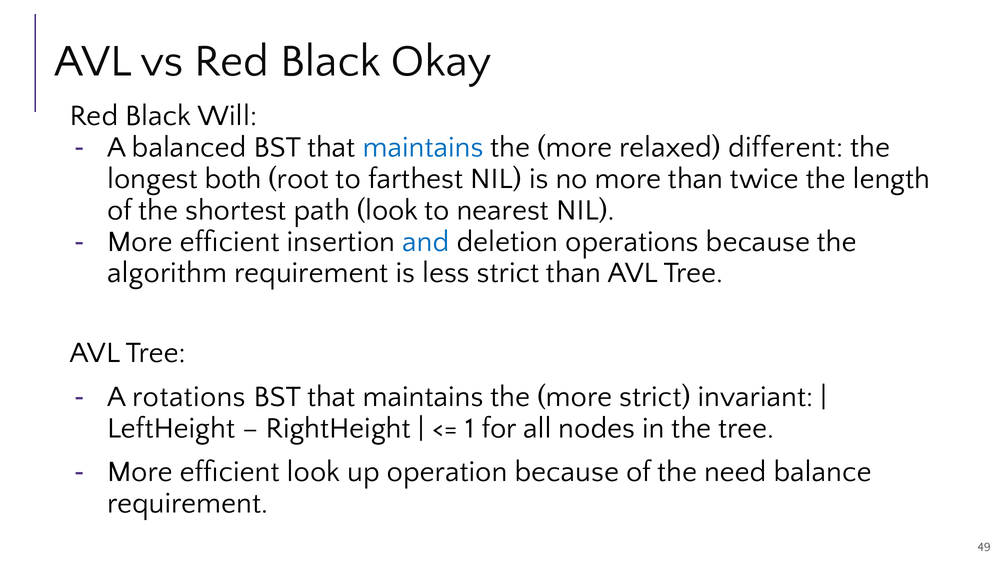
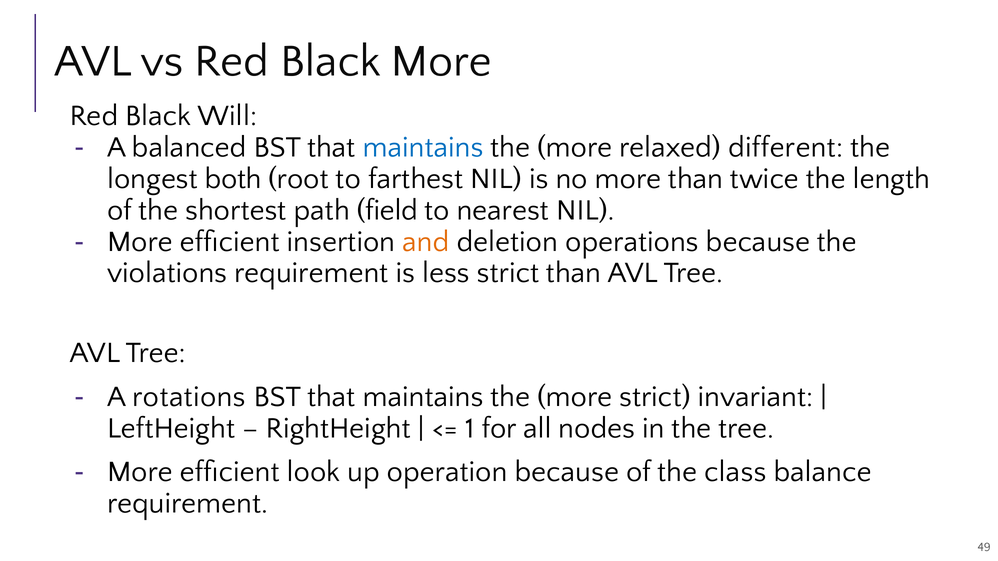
Black Okay: Okay -> More (441, 61)
path look: look -> field (387, 210)
and colour: blue -> orange (426, 242)
algorithm: algorithm -> violations (167, 273)
need: need -> class (735, 472)
